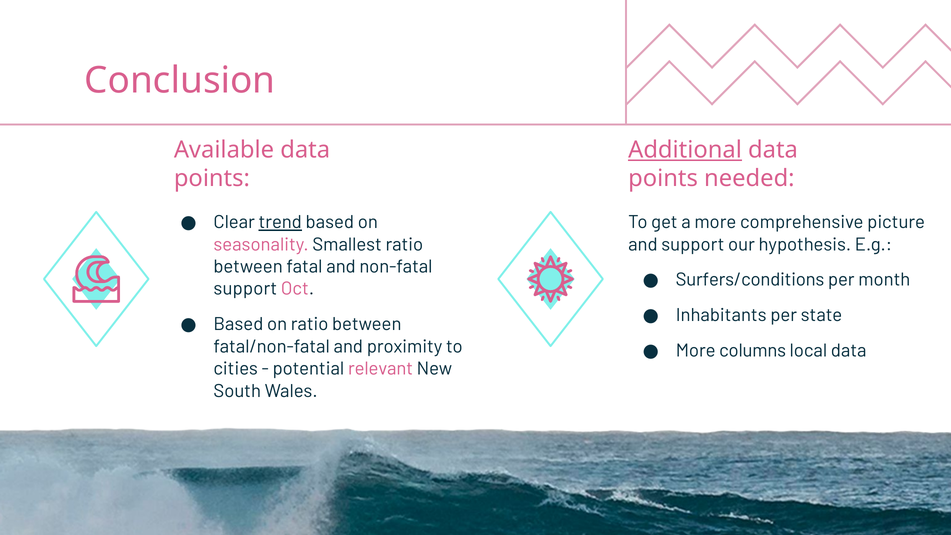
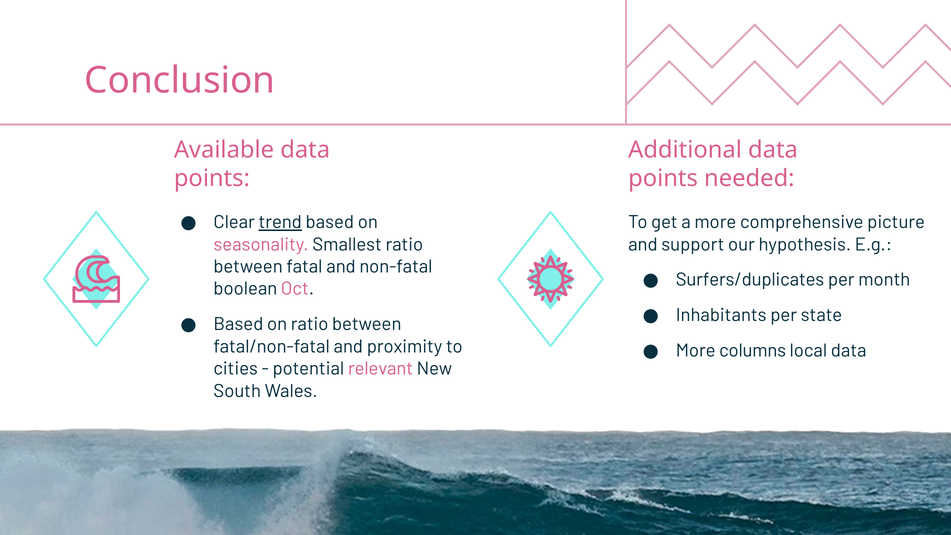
Additional underline: present -> none (685, 150)
Surfers/conditions: Surfers/conditions -> Surfers/duplicates (750, 280)
support: support -> boolean (245, 289)
